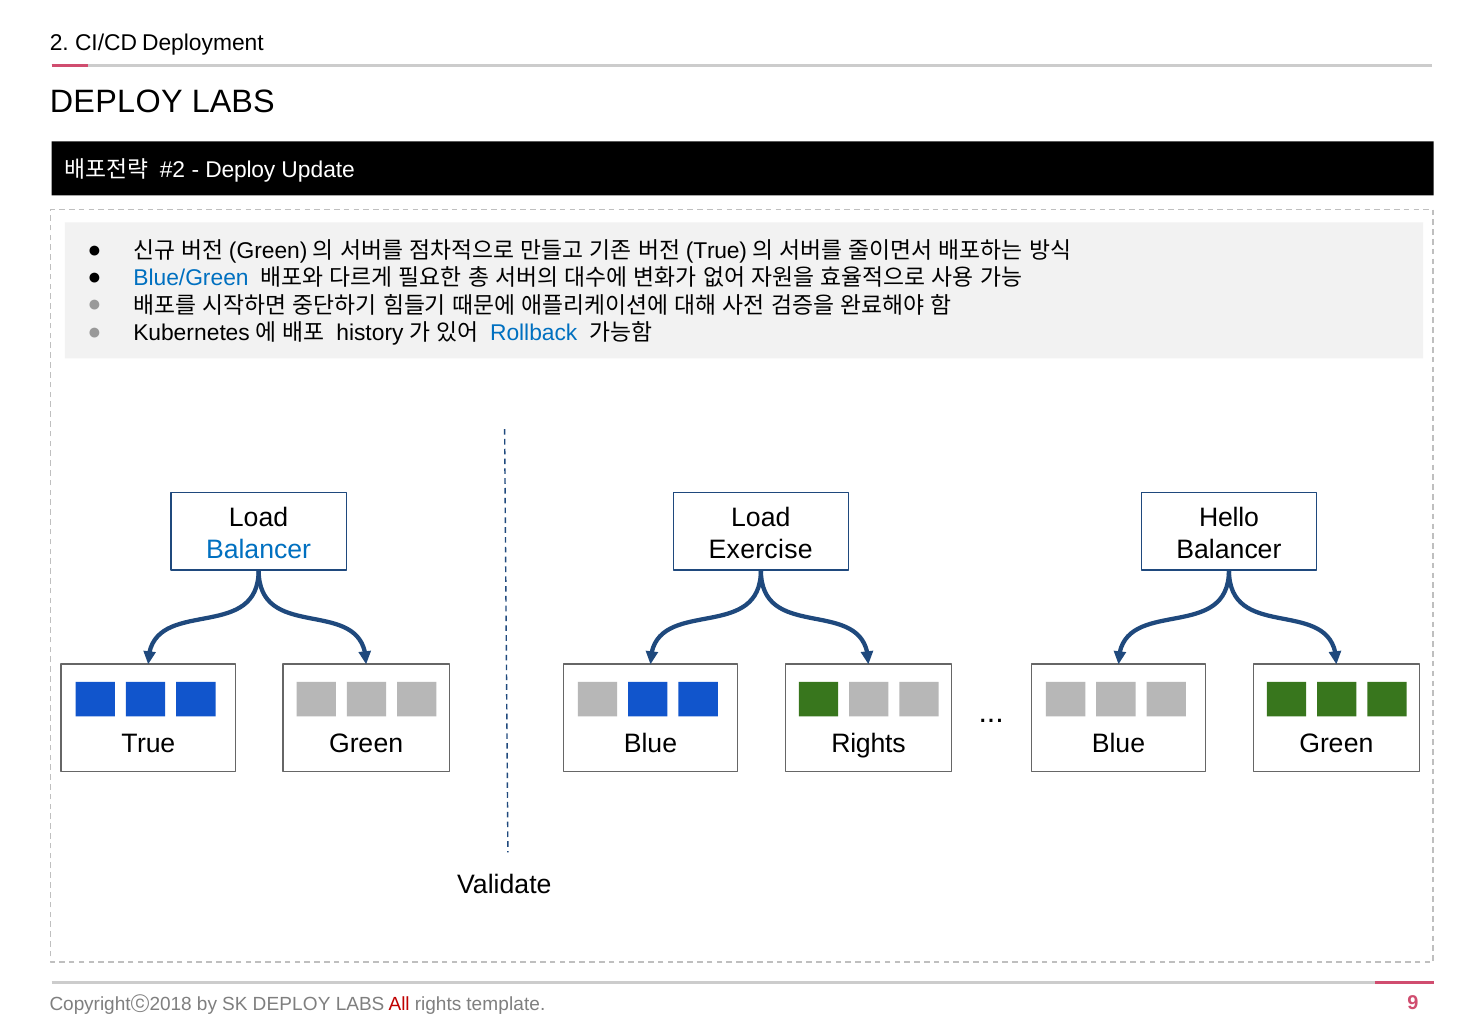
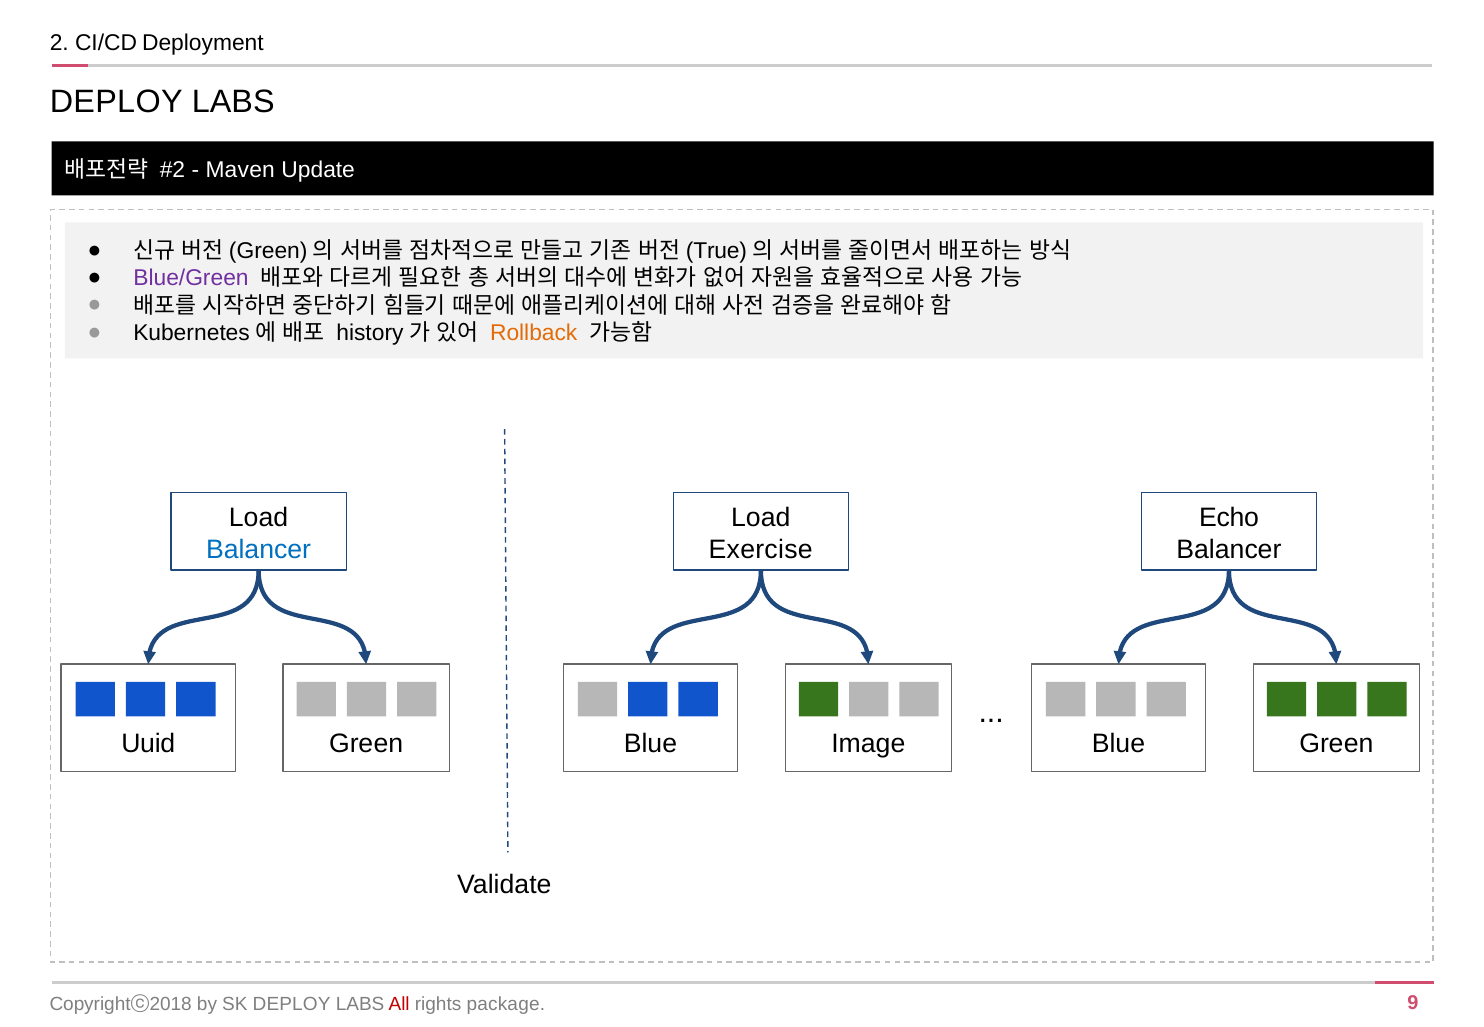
Deploy: Deploy -> Maven (240, 170)
Blue/Green colour: blue -> purple (191, 278)
Rollback colour: blue -> orange (534, 333)
Hello: Hello -> Echo (1229, 517)
True: True -> Uuid (148, 744)
Blue Rights: Rights -> Image (868, 744)
template: template -> package (506, 1004)
